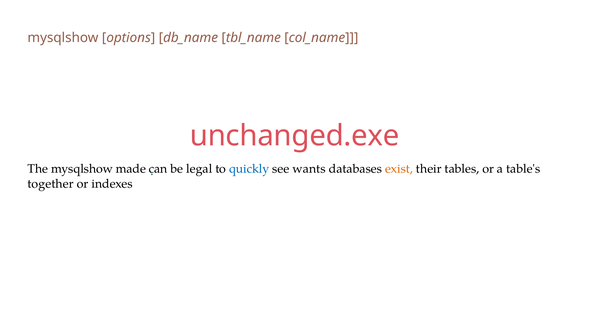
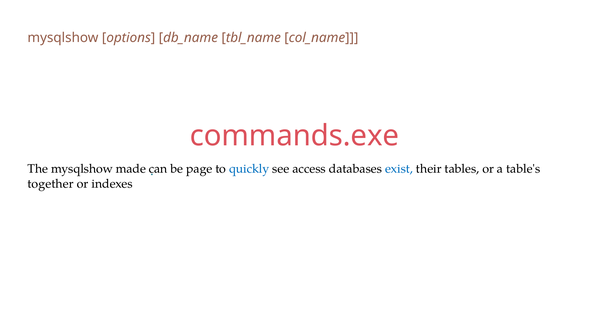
unchanged.exe: unchanged.exe -> commands.exe (295, 136)
legal: legal -> page (199, 169)
wants: wants -> access (309, 169)
exist colour: orange -> blue (399, 169)
